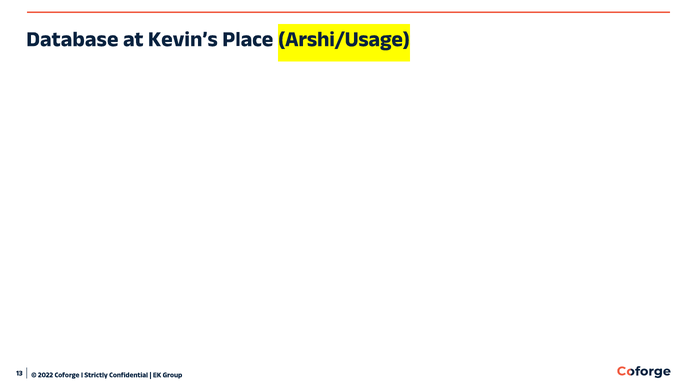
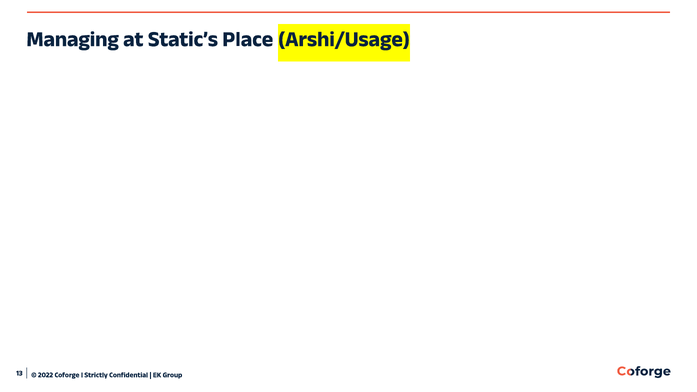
Database: Database -> Managing (73, 39)
Kevin’s: Kevin’s -> Static’s (183, 39)
